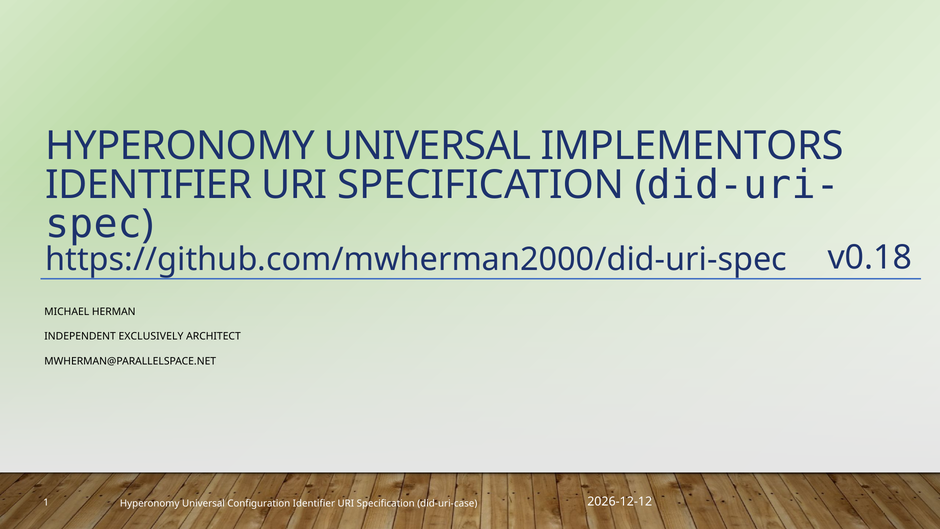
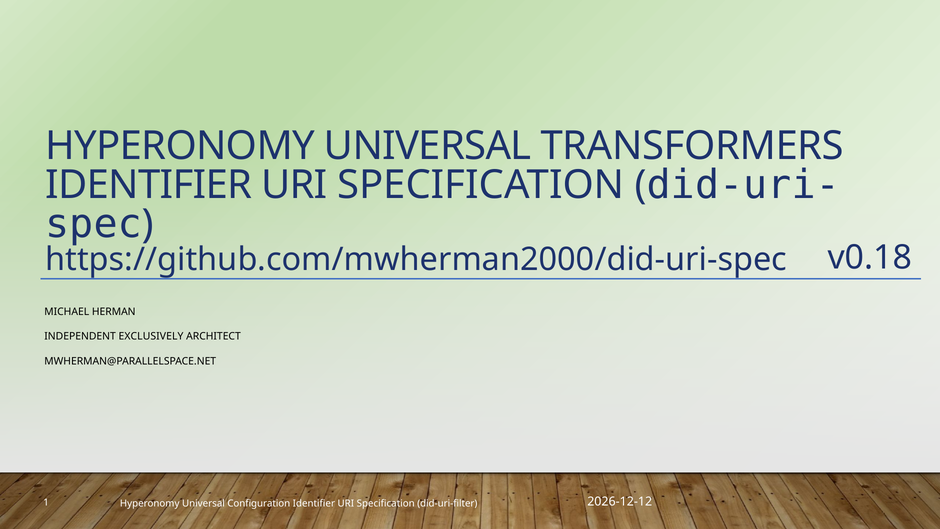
IMPLEMENTORS: IMPLEMENTORS -> TRANSFORMERS (692, 146)
did-uri-case: did-uri-case -> did-uri-filter (447, 503)
